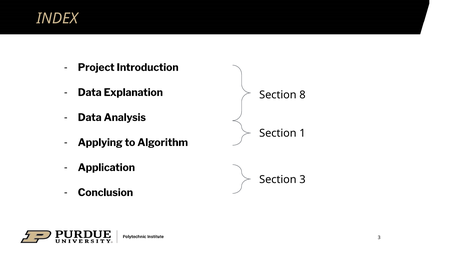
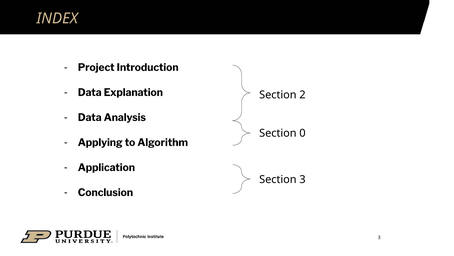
8: 8 -> 2 (303, 95)
1: 1 -> 0 (303, 133)
